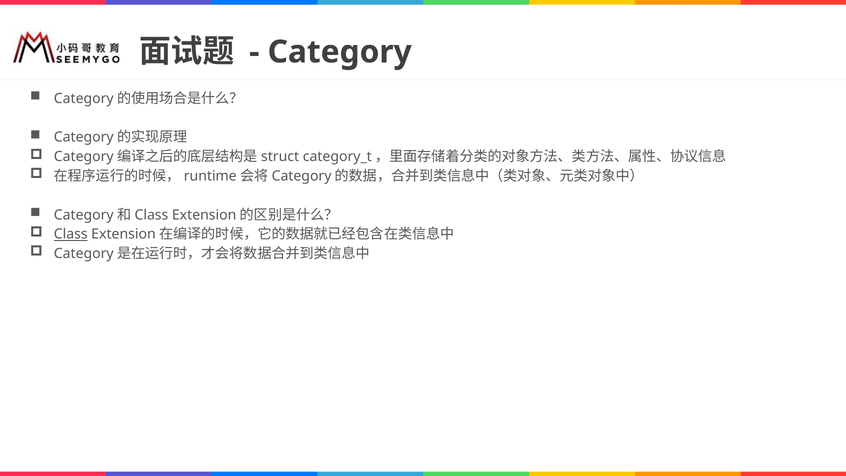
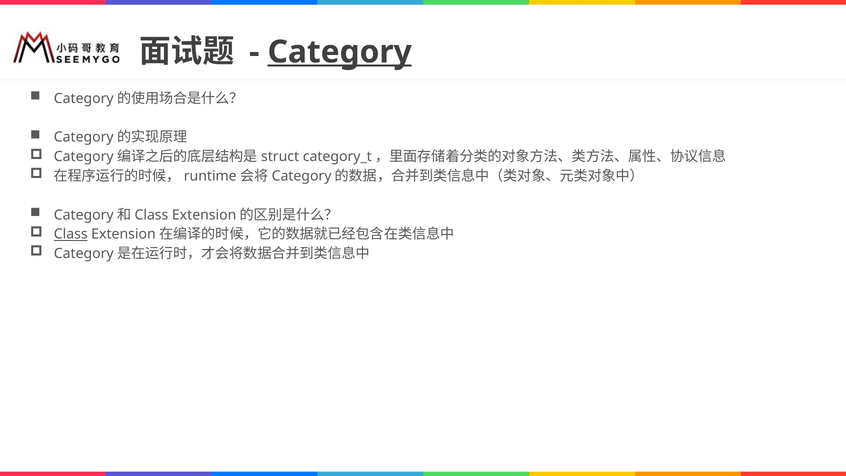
Category underline: none -> present (340, 52)
